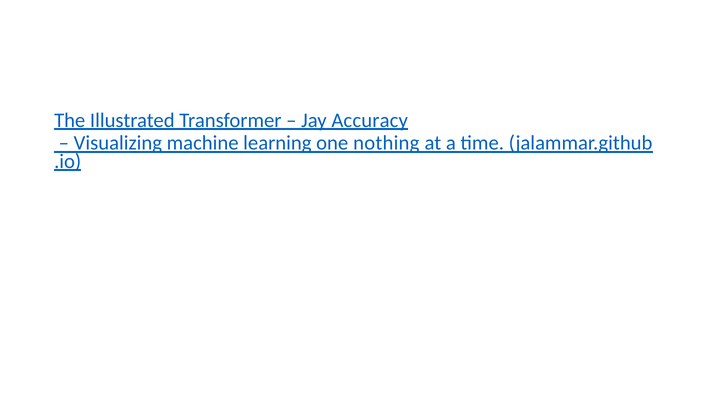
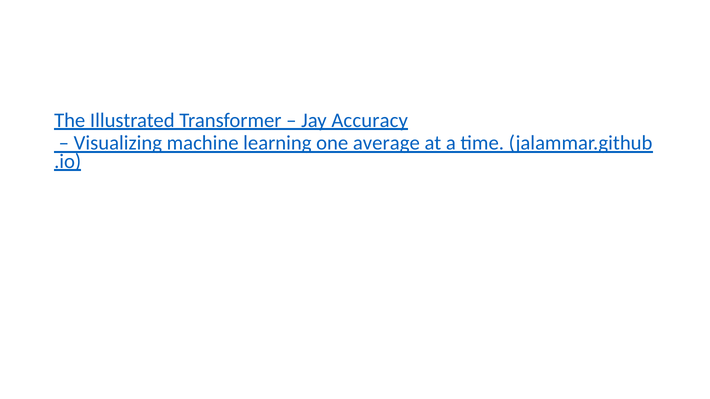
nothing: nothing -> average (386, 143)
